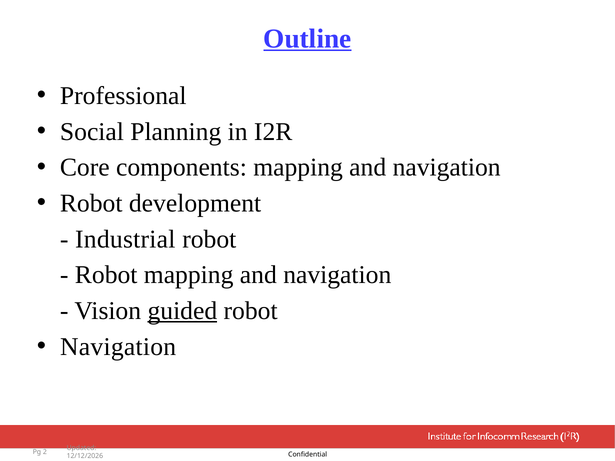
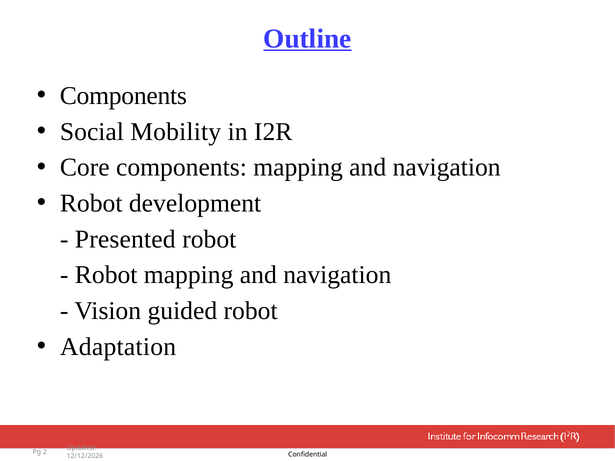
Professional: Professional -> Components (123, 96)
Planning: Planning -> Mobility (176, 132)
Industrial: Industrial -> Presented (125, 239)
guided underline: present -> none (182, 311)
Navigation: Navigation -> Adaptation (118, 347)
